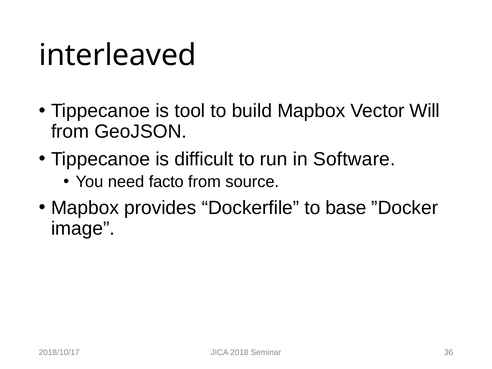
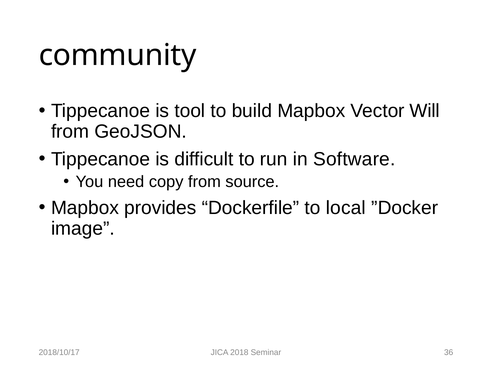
interleaved: interleaved -> community (118, 55)
facto: facto -> copy (166, 182)
base: base -> local (346, 208)
